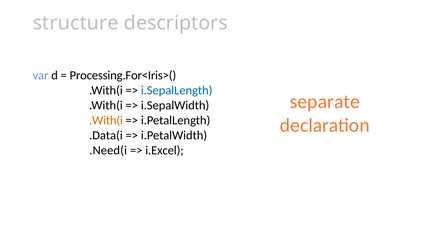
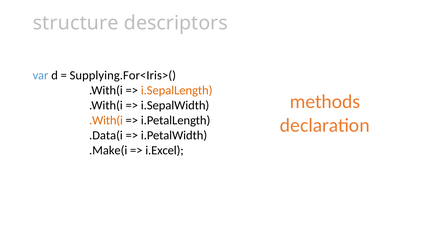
Processing.For<Iris>(: Processing.For<Iris>( -> Supplying.For<Iris>( (123, 75)
i.SepalLength colour: blue -> orange (177, 90)
separate: separate -> methods (325, 102)
.Need(i: .Need(i -> .Make(i (108, 151)
